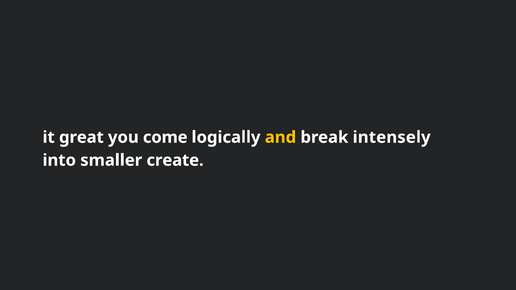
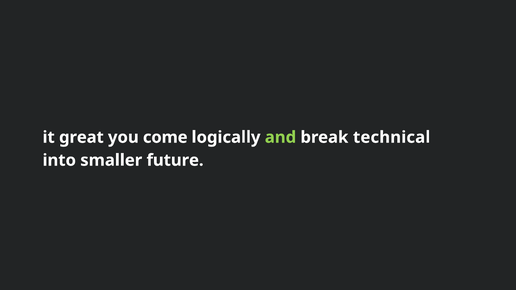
and colour: yellow -> light green (280, 137)
intensely: intensely -> technical (392, 137)
create: create -> future (175, 160)
